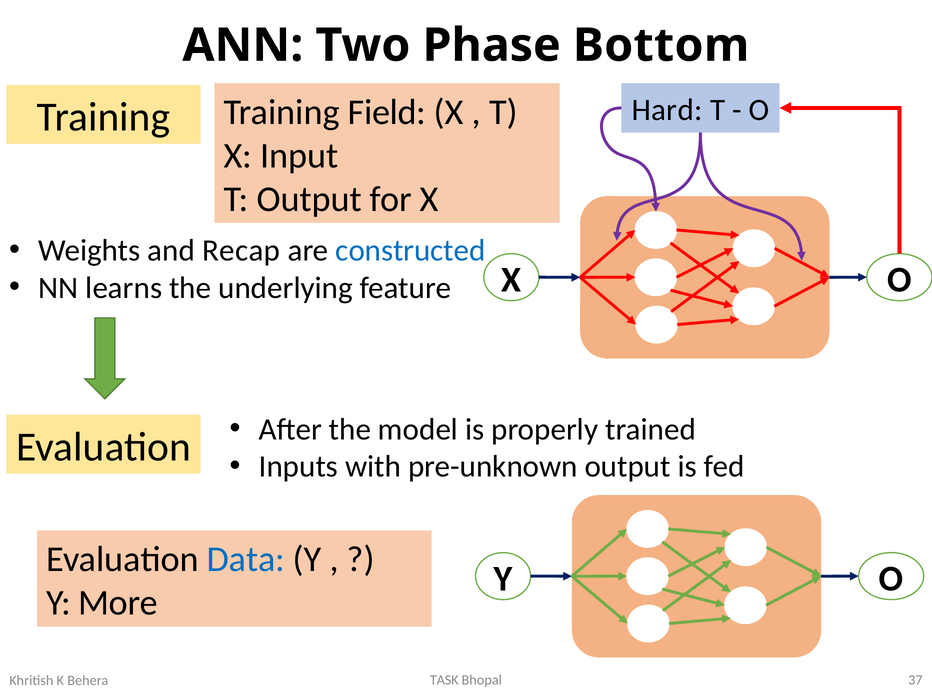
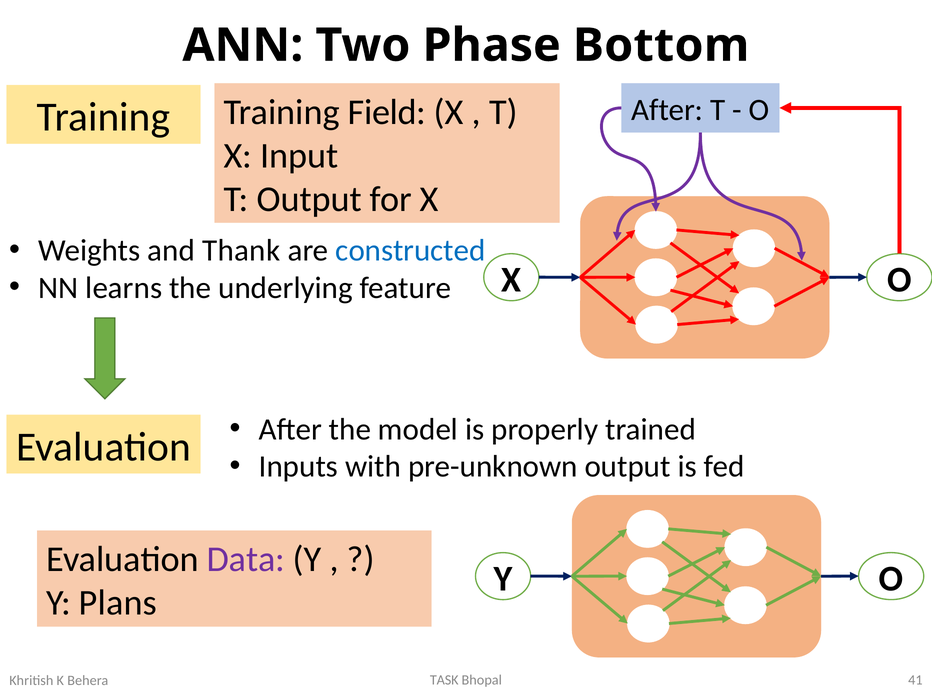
Hard: Hard -> After (667, 110)
Recap: Recap -> Thank (241, 250)
Data colour: blue -> purple (246, 559)
More: More -> Plans (118, 603)
37: 37 -> 41 (915, 680)
